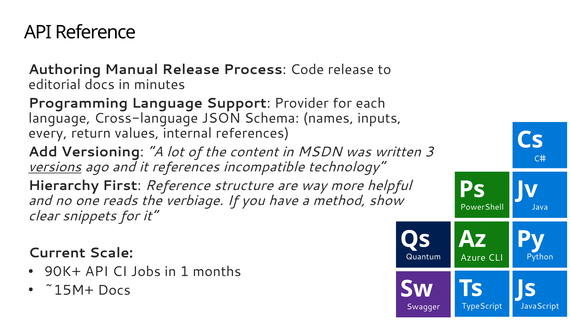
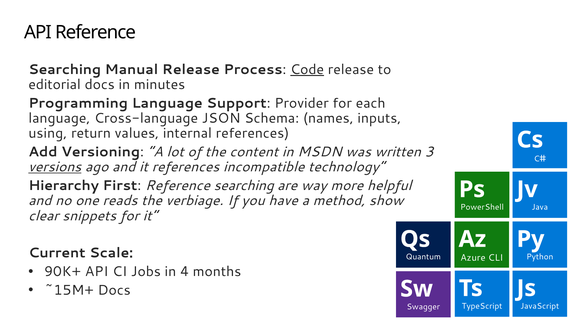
Authoring: Authoring -> Searching (65, 69)
Code underline: none -> present (307, 69)
every: every -> using (48, 133)
Reference structure: structure -> searching (244, 186)
1: 1 -> 4 (184, 272)
